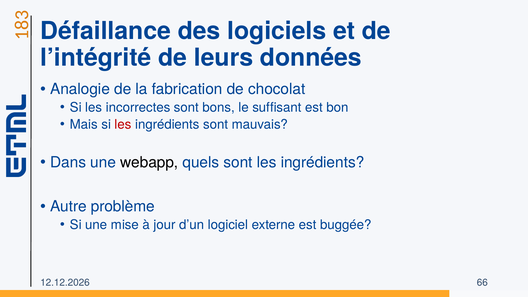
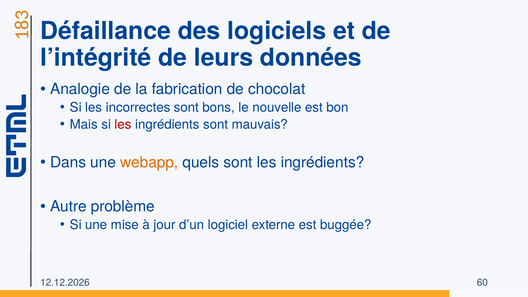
suffisant: suffisant -> nouvelle (277, 107)
webapp colour: black -> orange (149, 162)
66: 66 -> 60 (482, 283)
